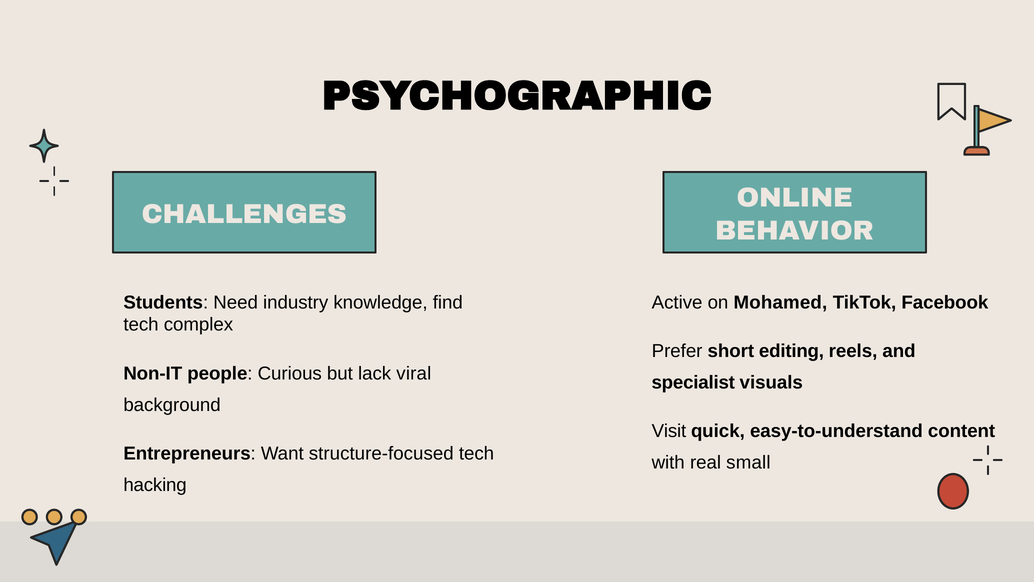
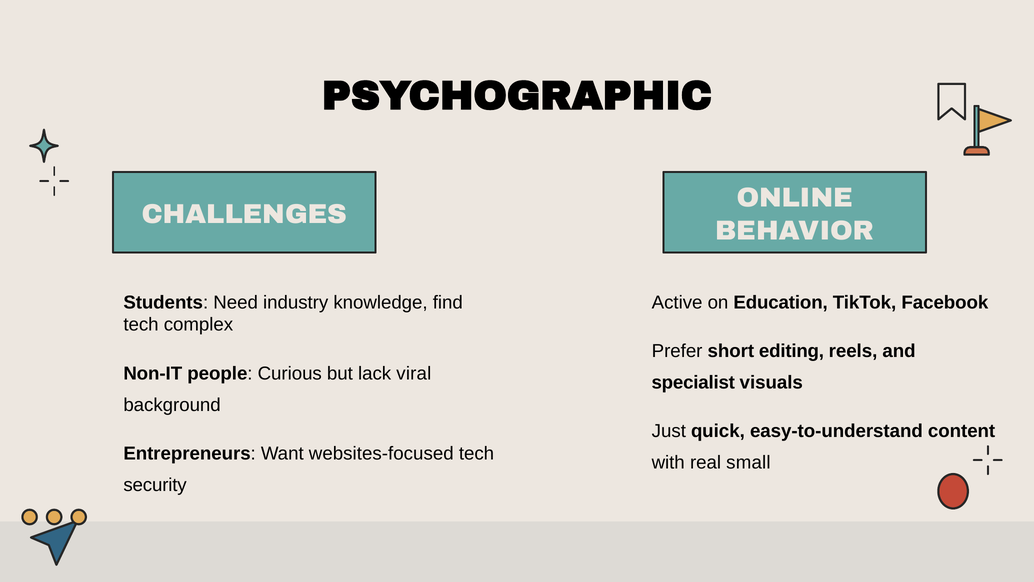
Mohamed: Mohamed -> Education (781, 302)
Visit: Visit -> Just (669, 431)
structure-focused: structure-focused -> websites-focused (381, 453)
hacking: hacking -> security (155, 485)
